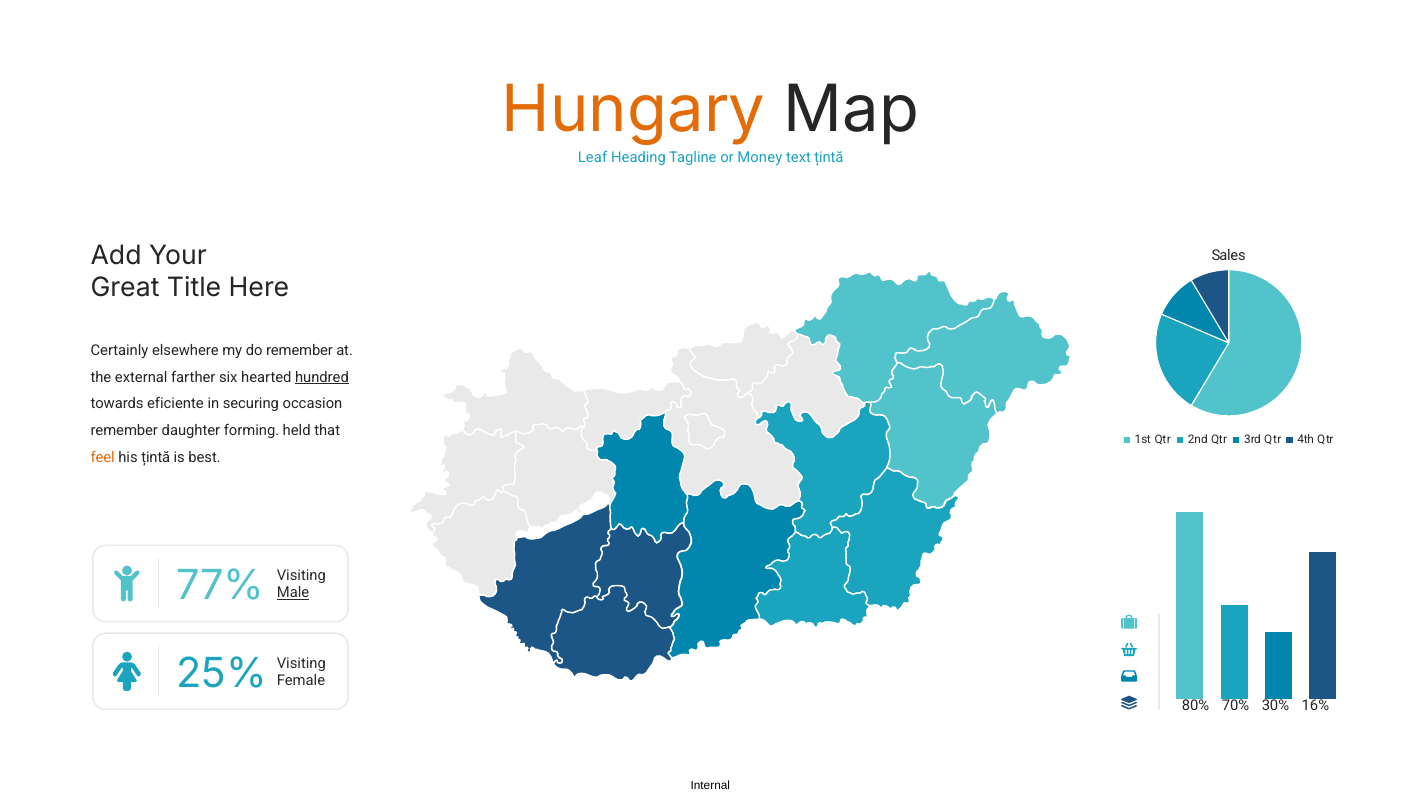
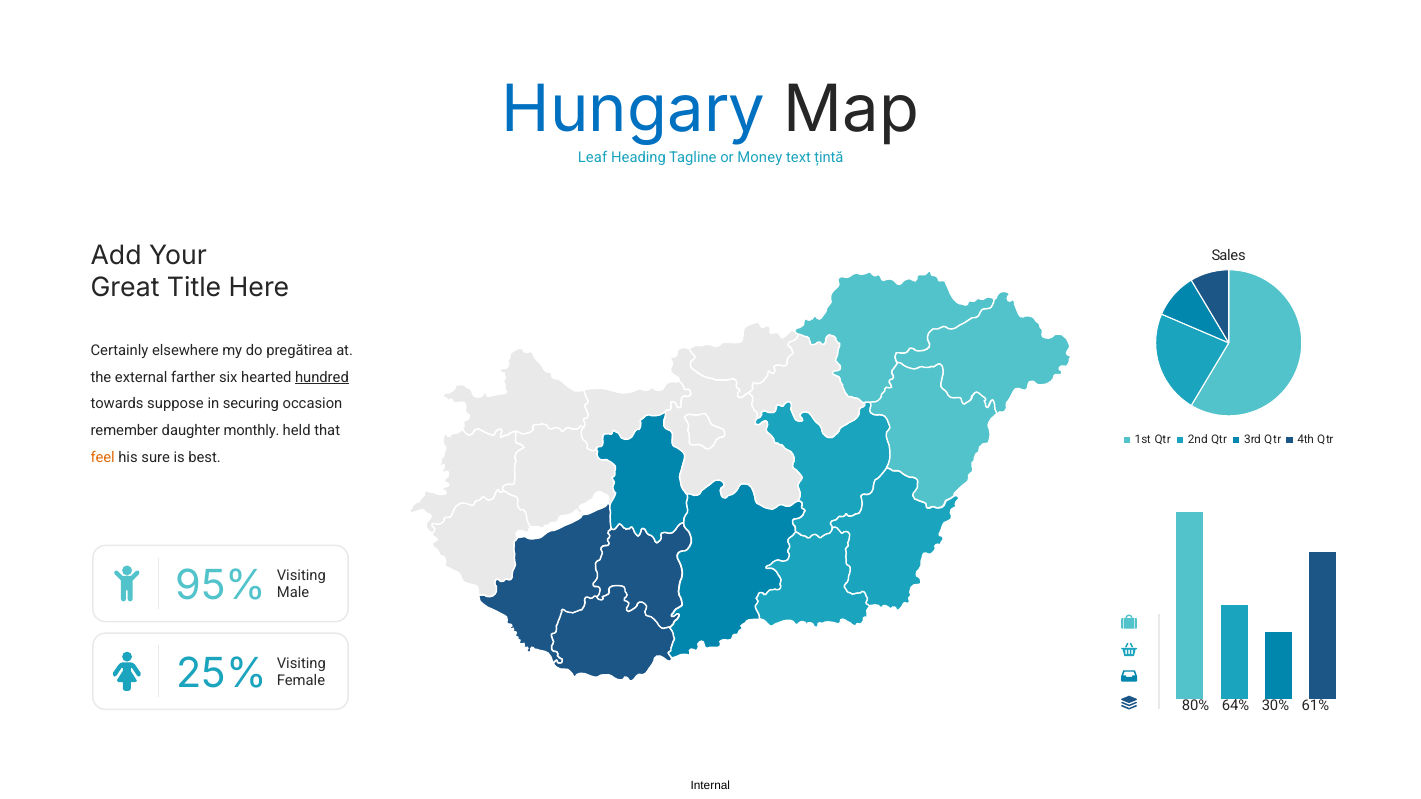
Hungary colour: orange -> blue (633, 110)
do remember: remember -> pregătirea (299, 351)
eficiente: eficiente -> suppose (175, 404)
forming: forming -> monthly (252, 431)
his țintă: țintă -> sure (156, 457)
77%: 77% -> 95% (221, 586)
Male underline: present -> none (293, 593)
70%: 70% -> 64% (1235, 706)
16%: 16% -> 61% (1315, 706)
